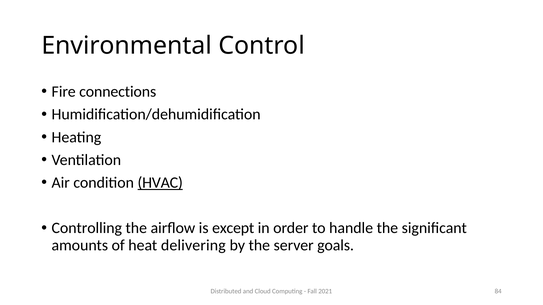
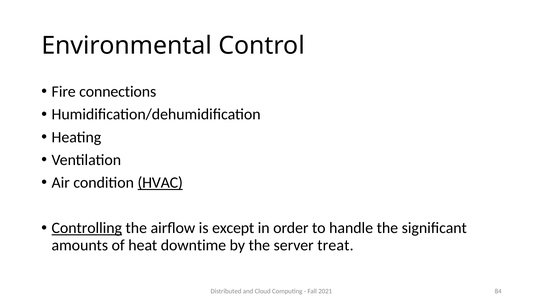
Controlling underline: none -> present (87, 228)
delivering: delivering -> downtime (193, 246)
goals: goals -> treat (335, 246)
